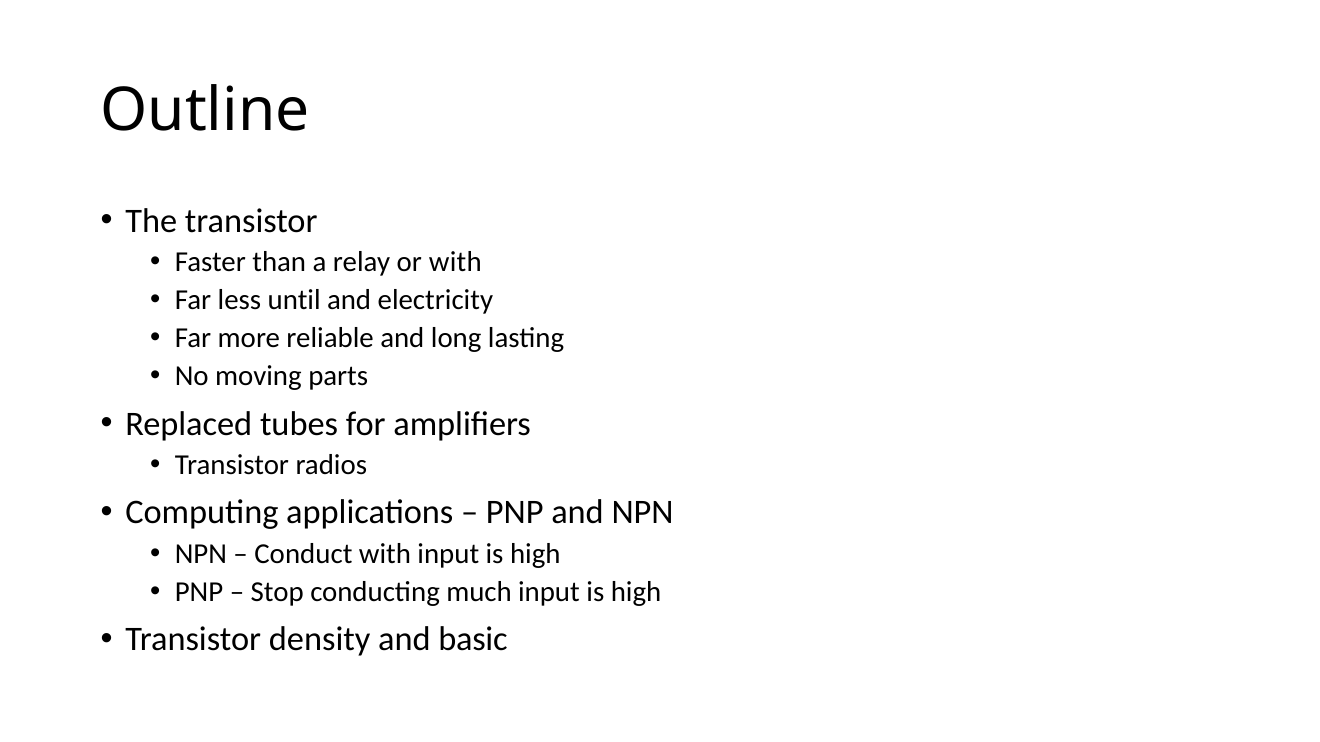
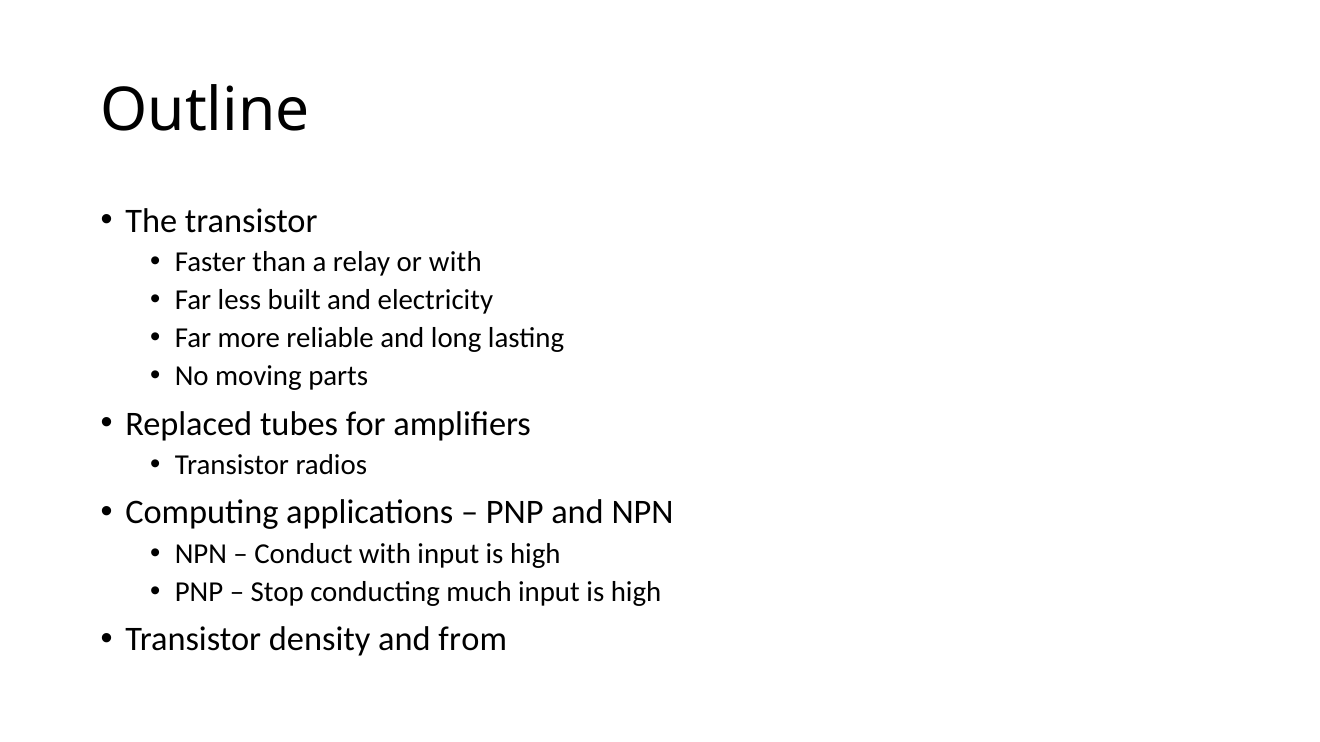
until: until -> built (294, 300)
basic: basic -> from (473, 640)
